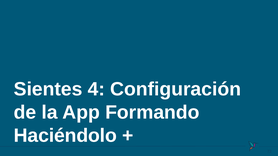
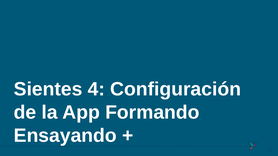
Haciéndolo: Haciéndolo -> Ensayando (65, 136)
